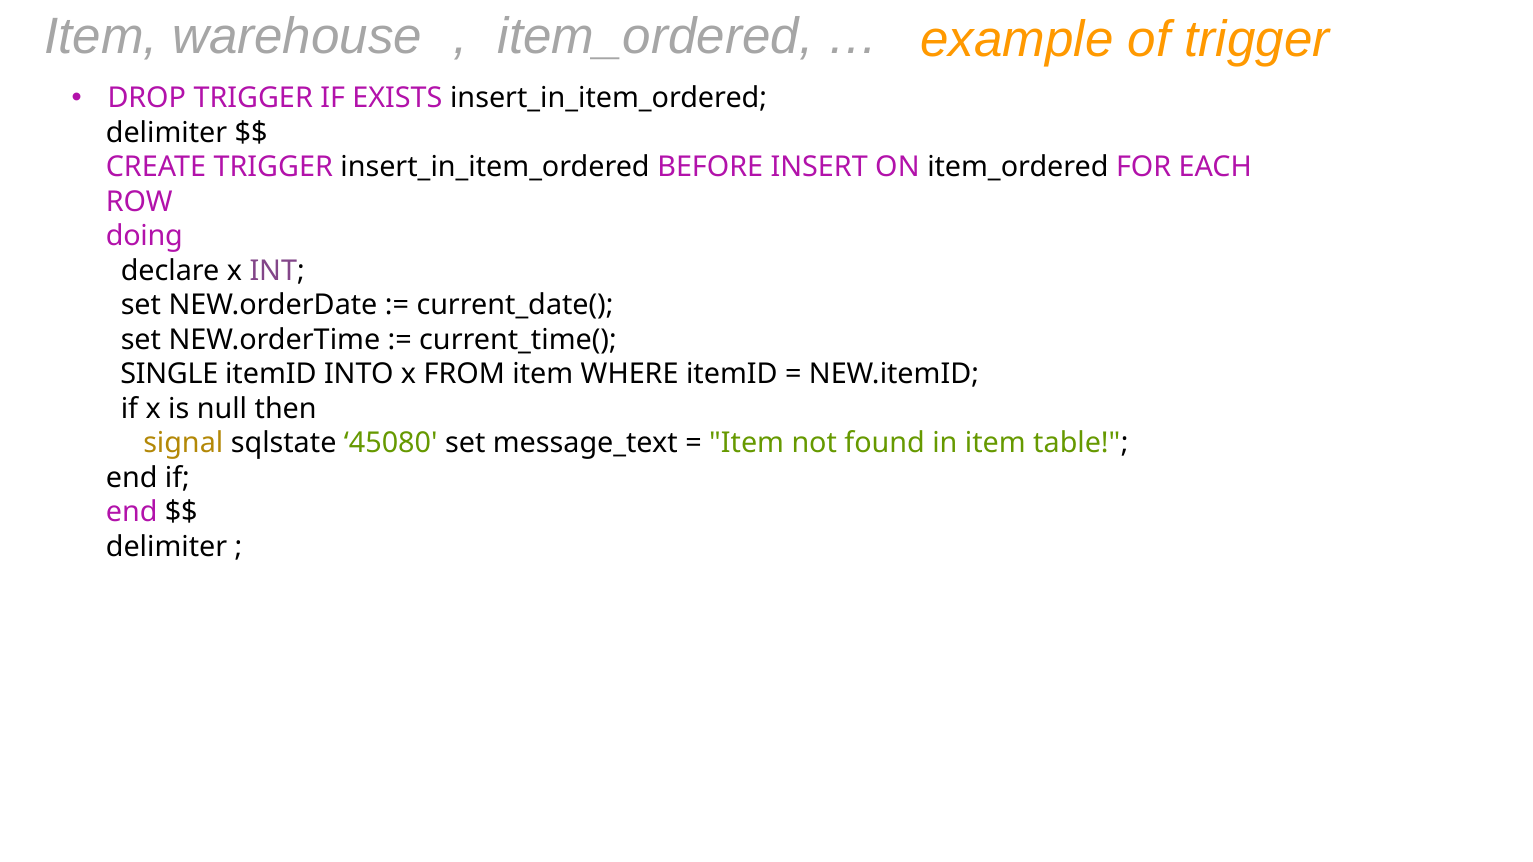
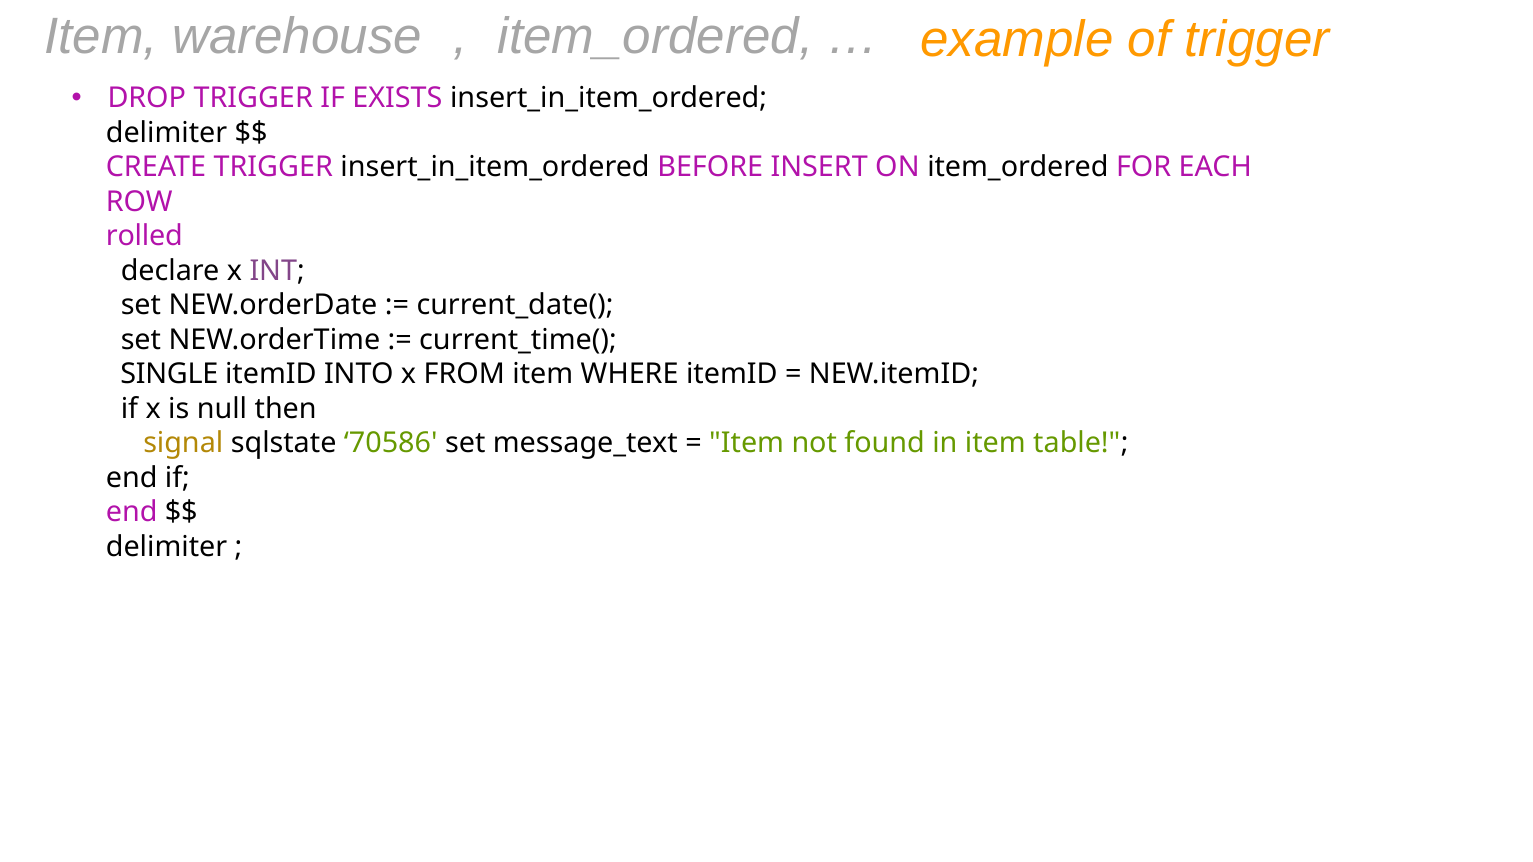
doing: doing -> rolled (144, 236)
45080: 45080 -> 70586 (391, 443)
